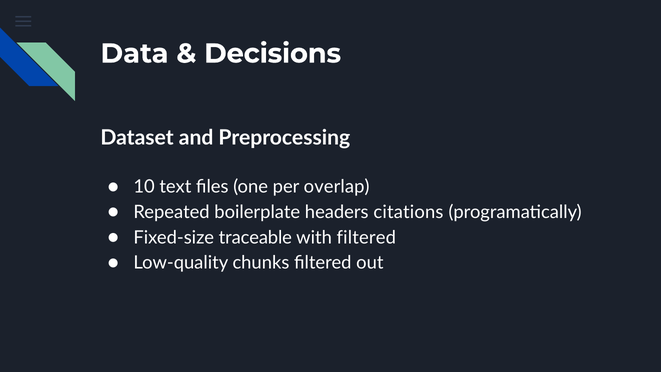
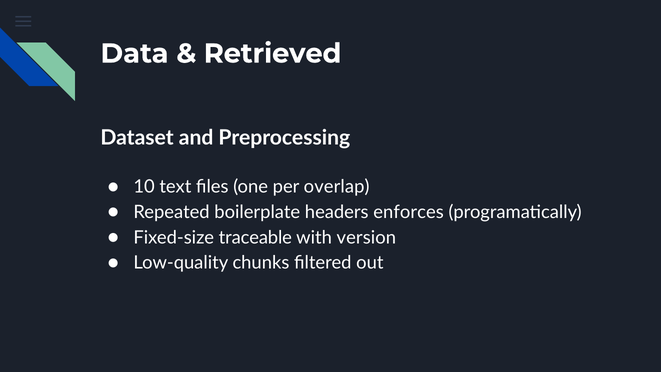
Decisions: Decisions -> Retrieved (273, 54)
citations: citations -> enforces (409, 212)
with filtered: filtered -> version (366, 237)
